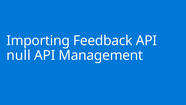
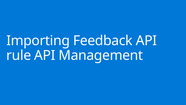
null: null -> rule (19, 55)
